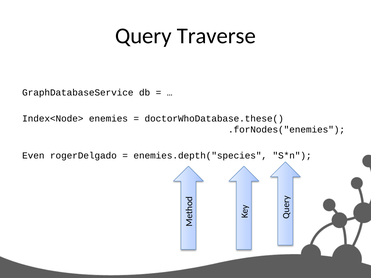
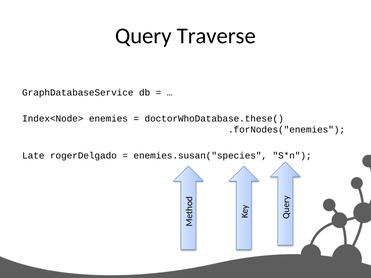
Even: Even -> Late (33, 156)
enemies.depth("species: enemies.depth("species -> enemies.susan("species (200, 156)
